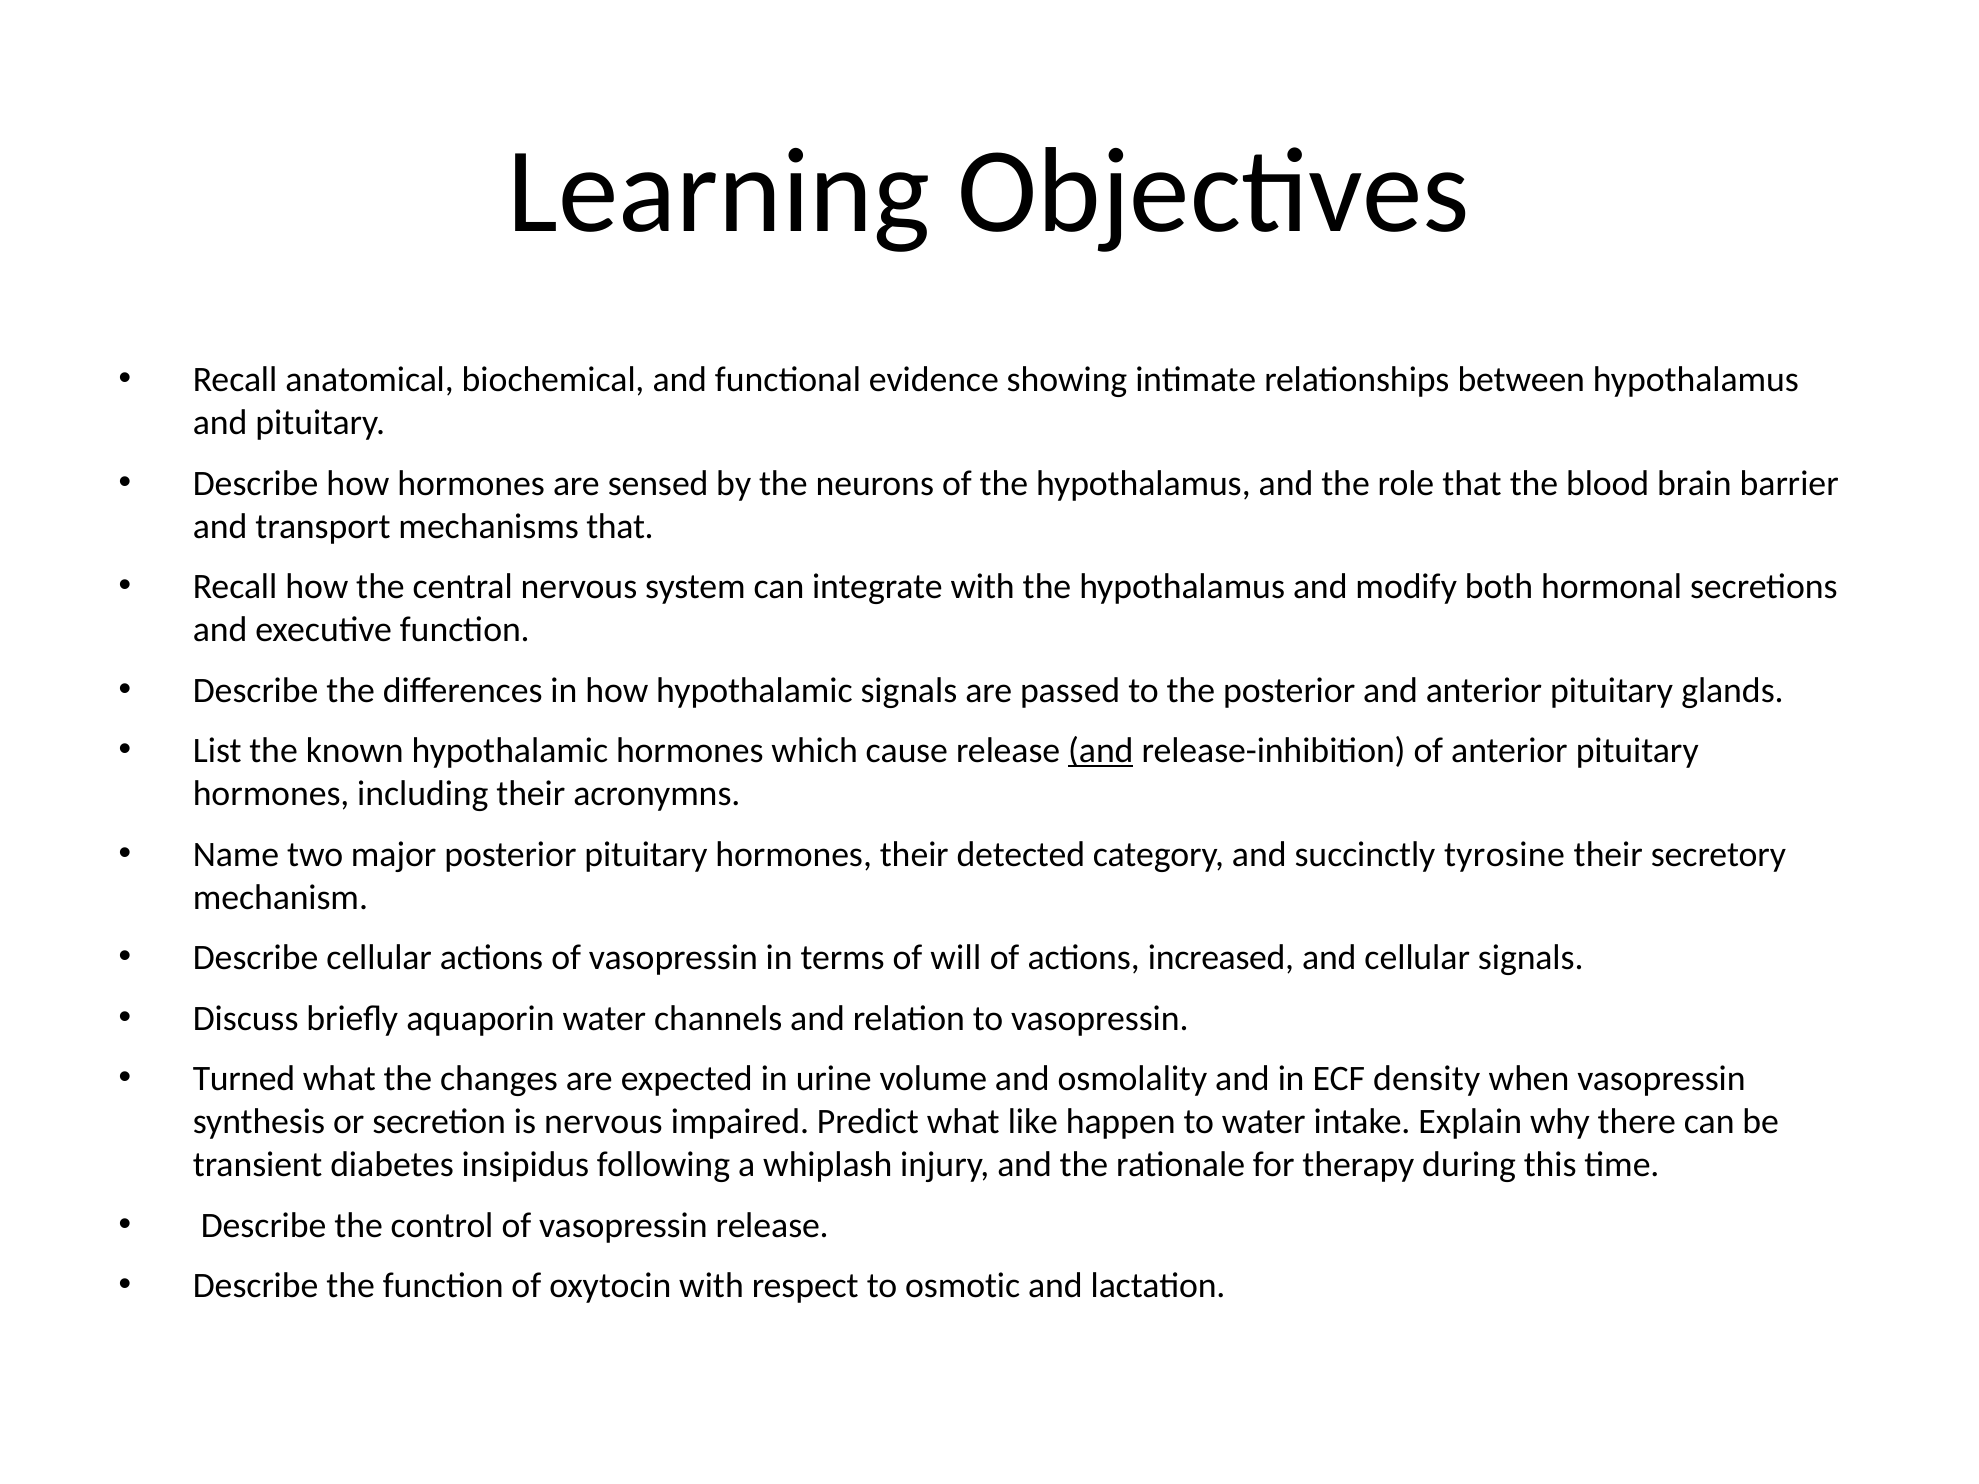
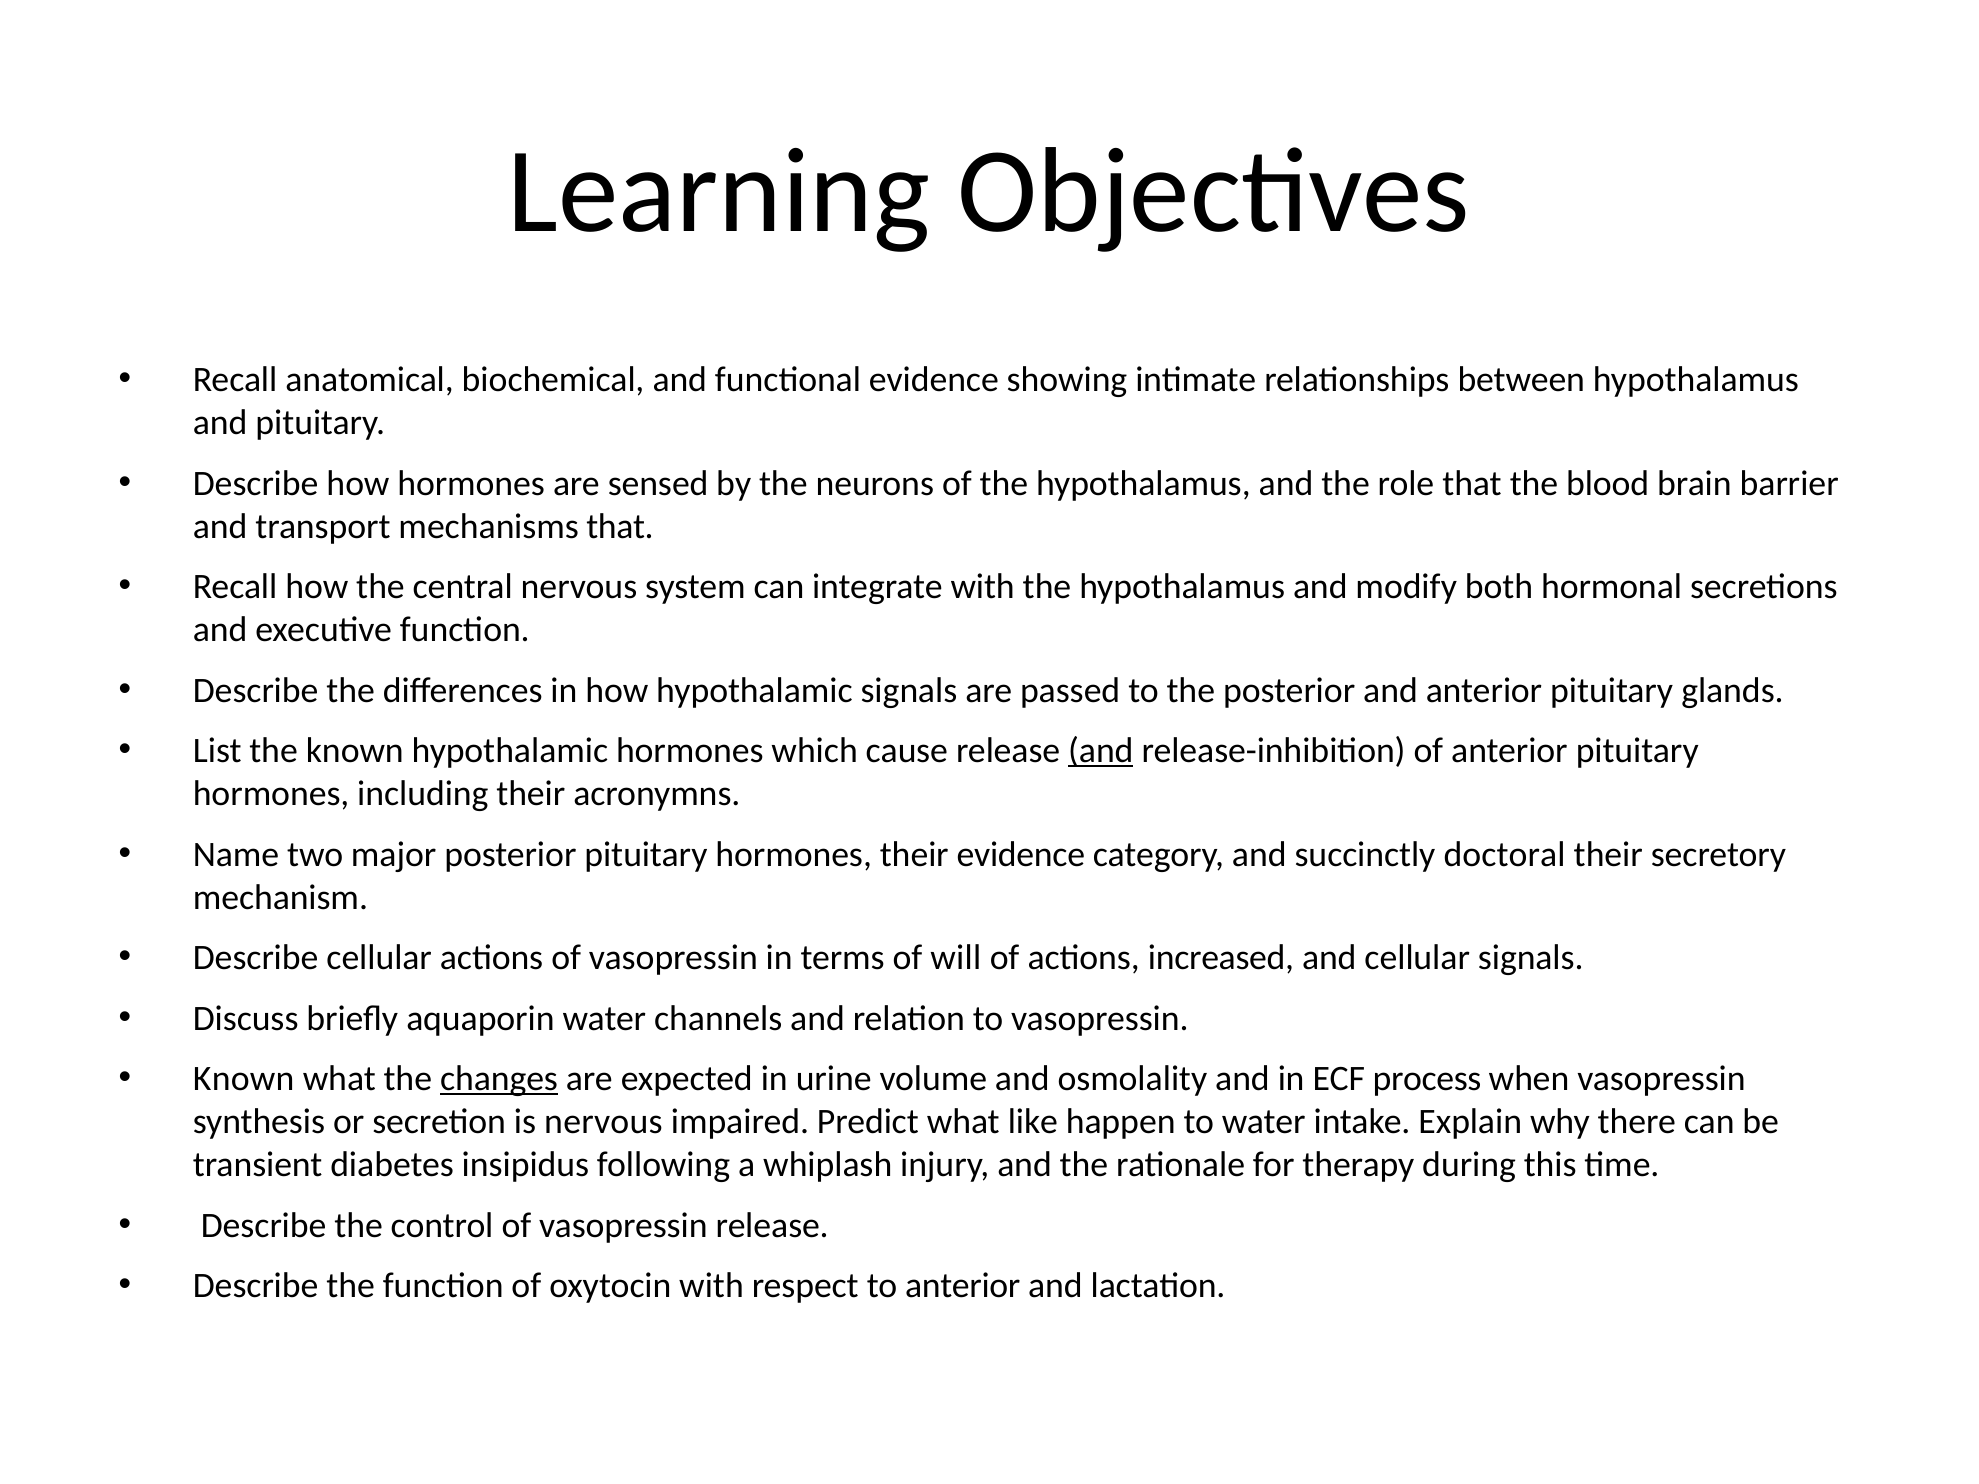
their detected: detected -> evidence (1021, 855)
tyrosine: tyrosine -> doctoral (1505, 855)
Turned: Turned -> Known (244, 1079)
changes underline: none -> present (499, 1079)
density: density -> process (1427, 1079)
to osmotic: osmotic -> anterior (963, 1286)
